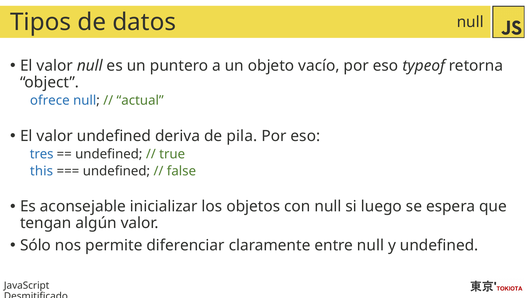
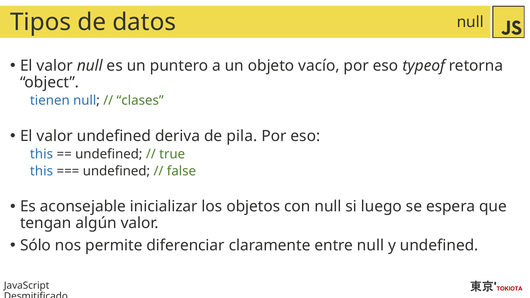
ofrece: ofrece -> tienen (50, 101)
actual: actual -> clases (140, 101)
tres: tres -> this (42, 154)
